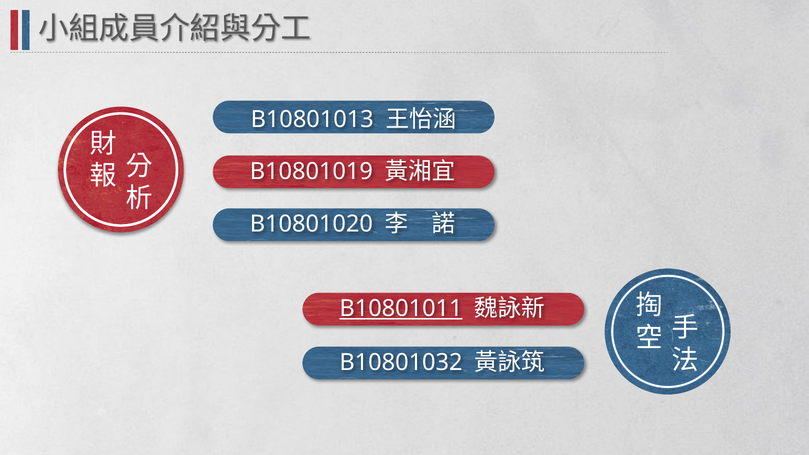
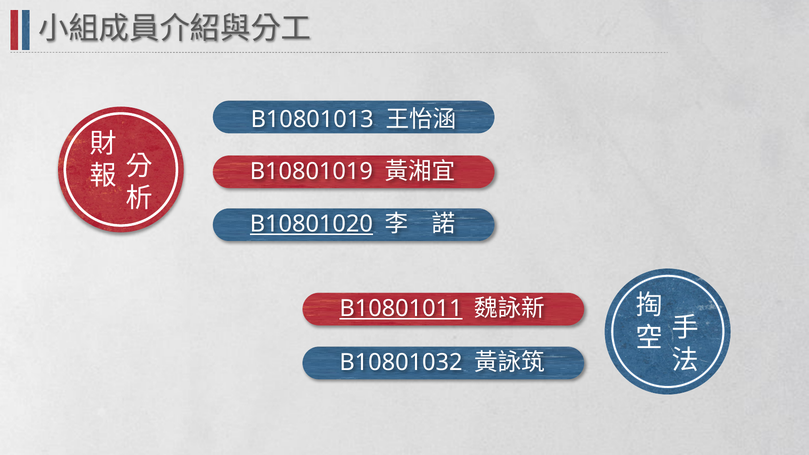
B10801020 underline: none -> present (311, 224)
